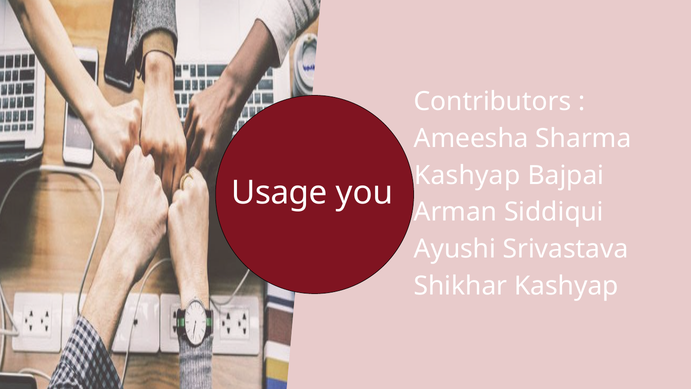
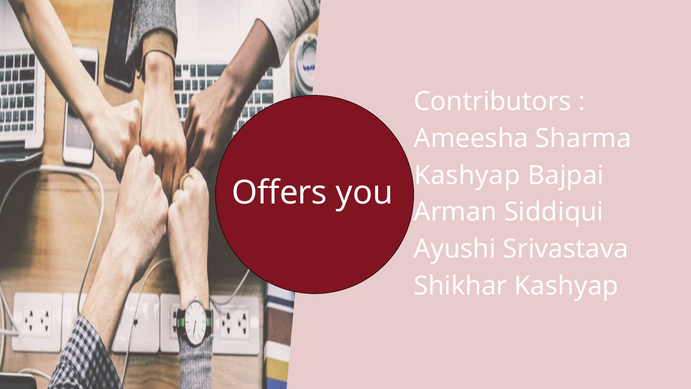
Usage: Usage -> Offers (279, 193)
